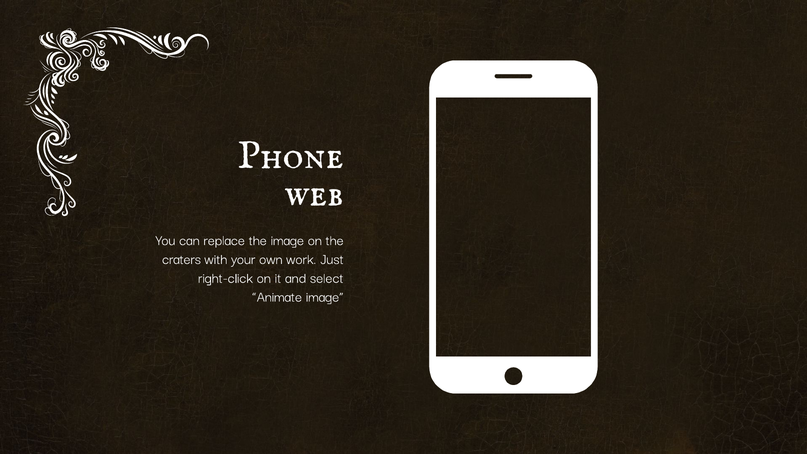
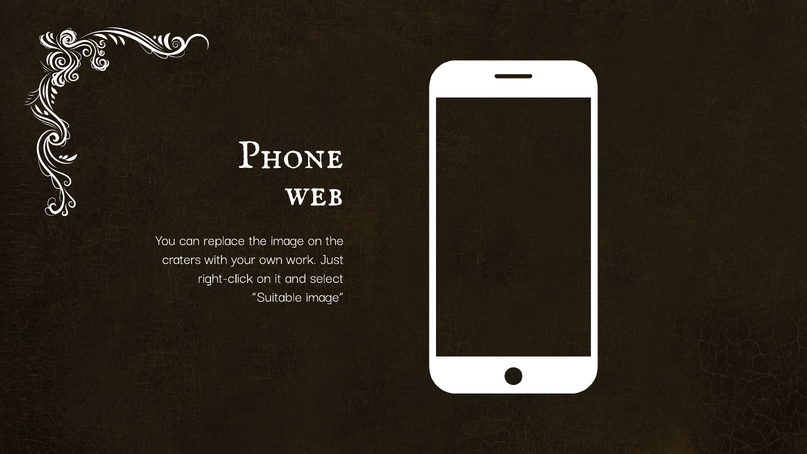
Animate: Animate -> Suitable (277, 296)
